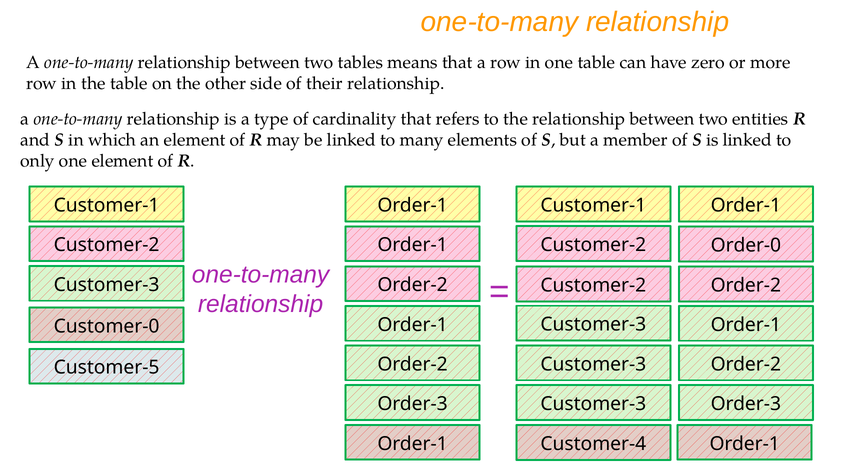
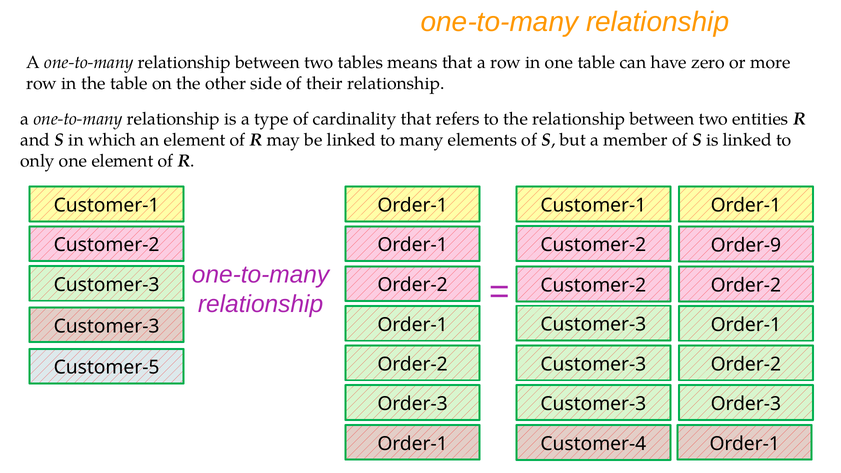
Order-0: Order-0 -> Order-9 (746, 245)
Customer-0: Customer-0 -> Customer-3 (107, 326)
